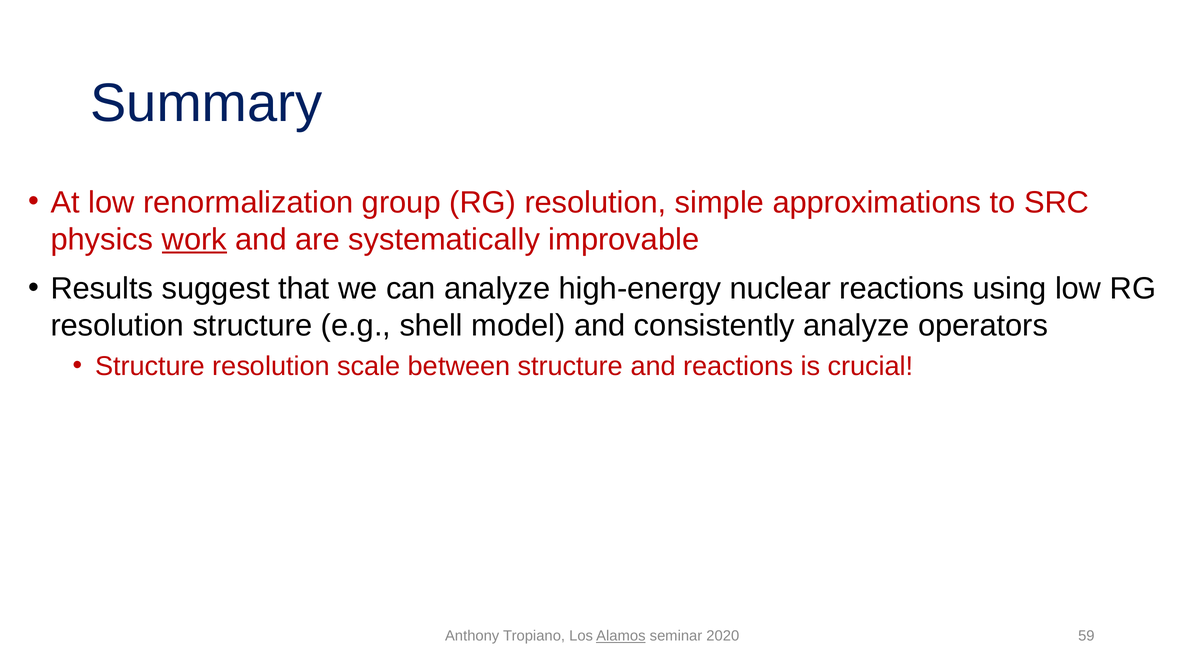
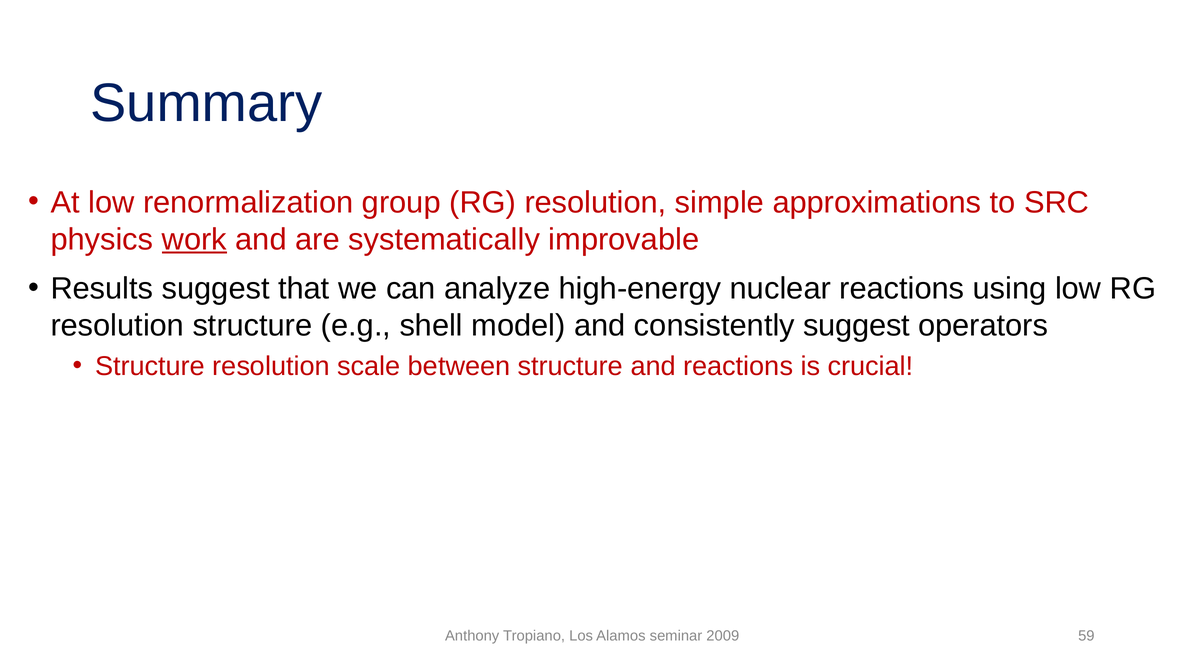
consistently analyze: analyze -> suggest (857, 326)
Alamos underline: present -> none (621, 637)
2020: 2020 -> 2009 (723, 637)
